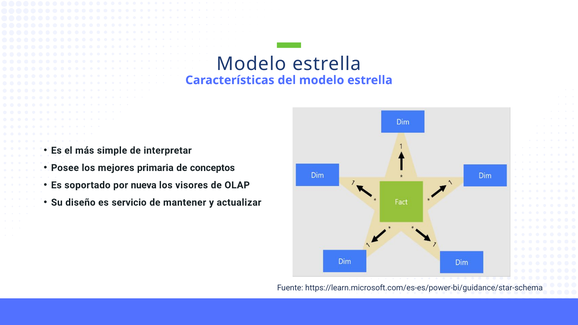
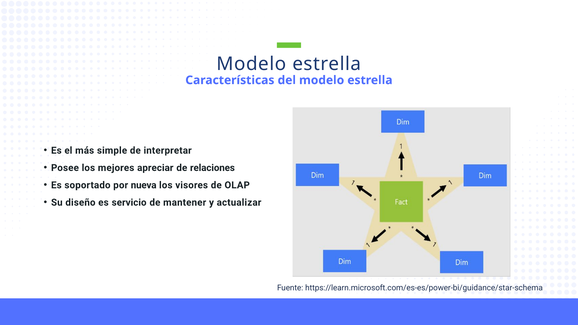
primaria: primaria -> apreciar (155, 168)
conceptos: conceptos -> relaciones (212, 168)
